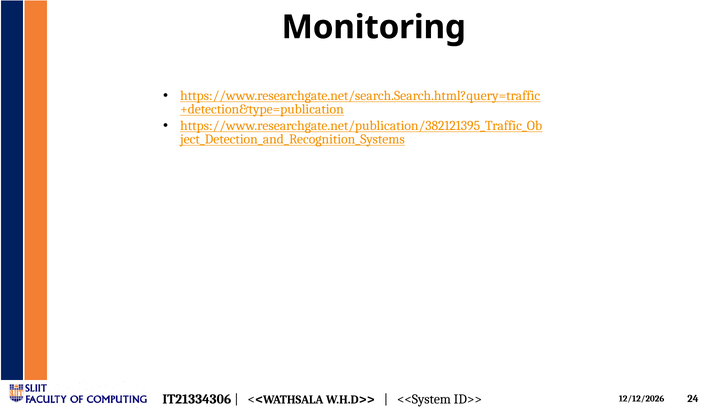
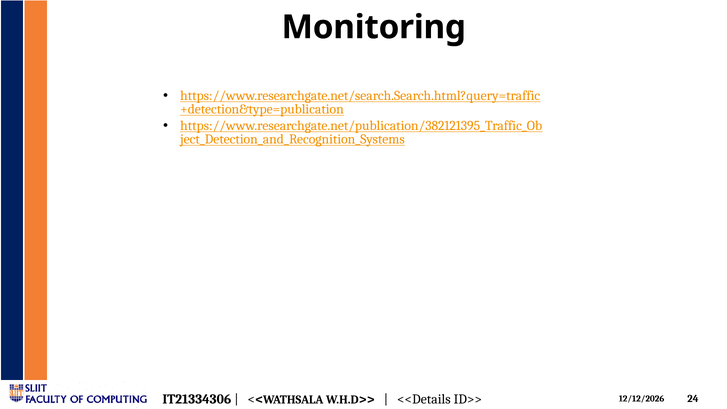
<<System: <<System -> <<Details (424, 399)
